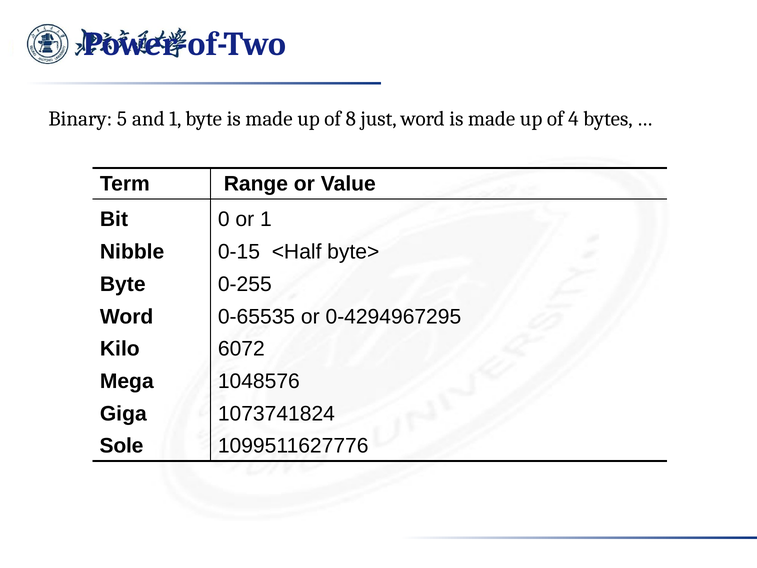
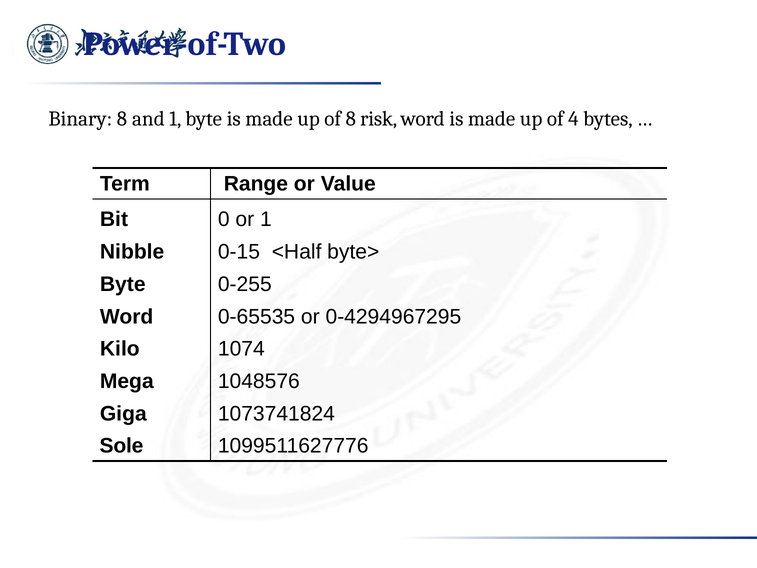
Binary 5: 5 -> 8 (122, 119)
just: just -> risk (379, 119)
6072: 6072 -> 1074 (241, 349)
